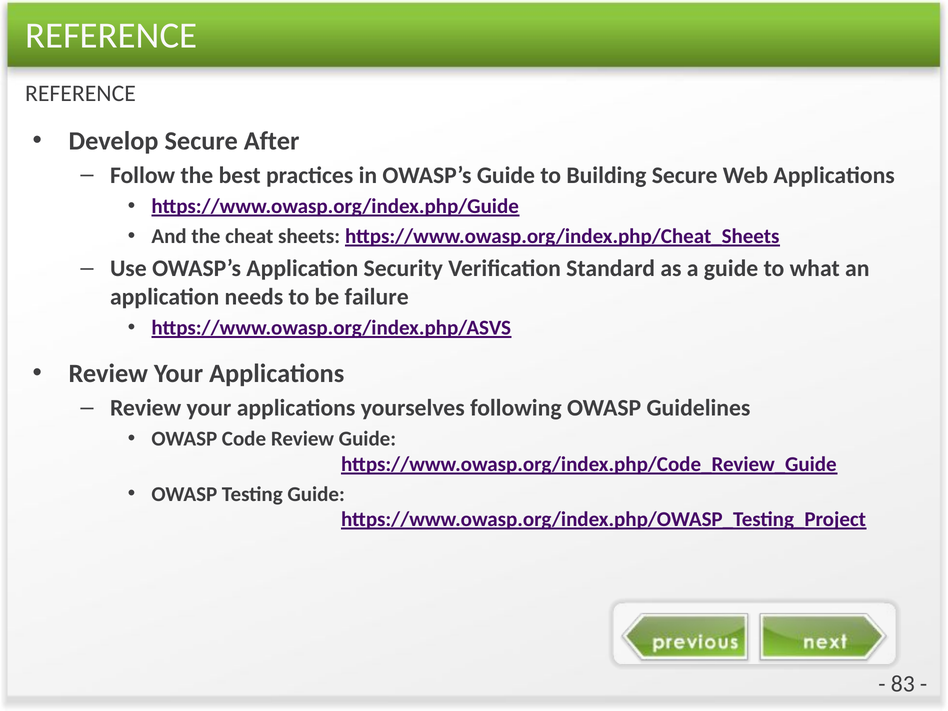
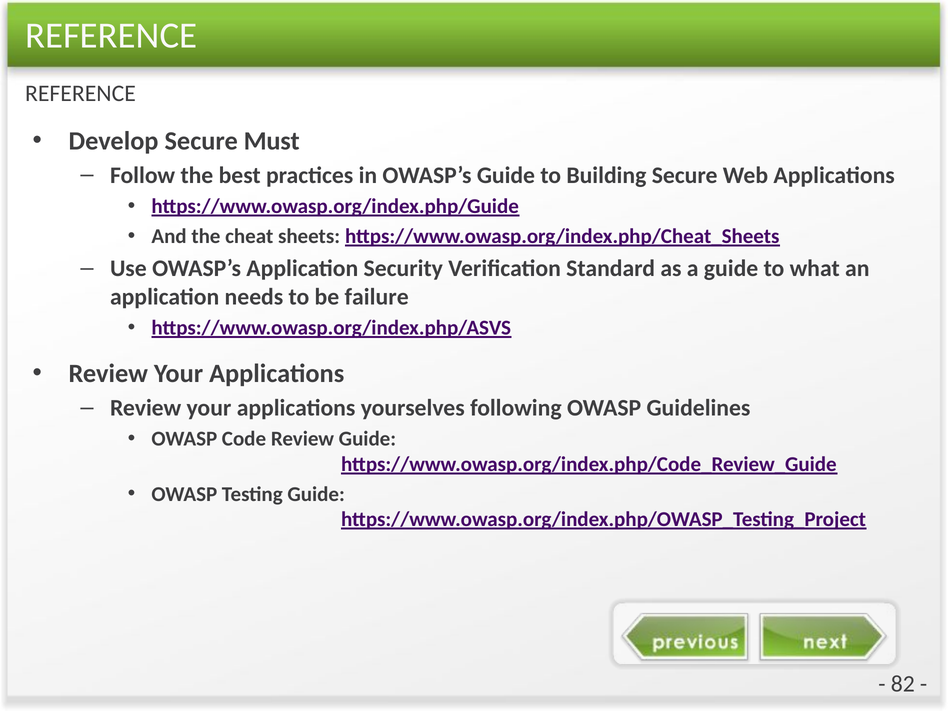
After: After -> Must (272, 141)
83: 83 -> 82 (903, 684)
